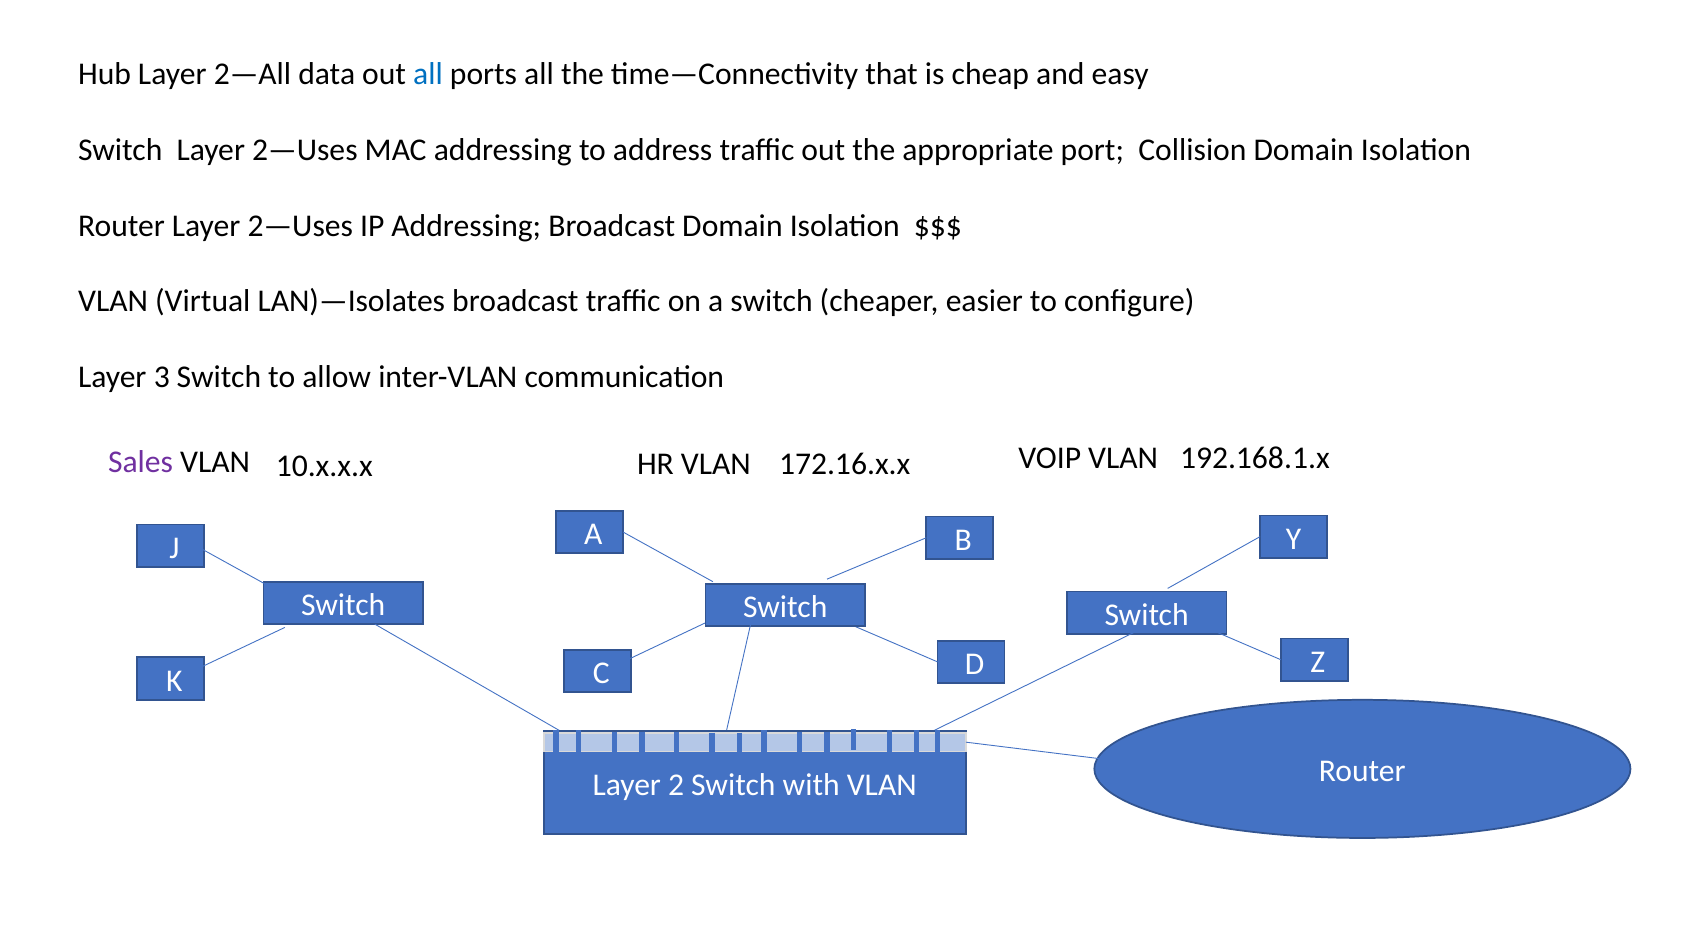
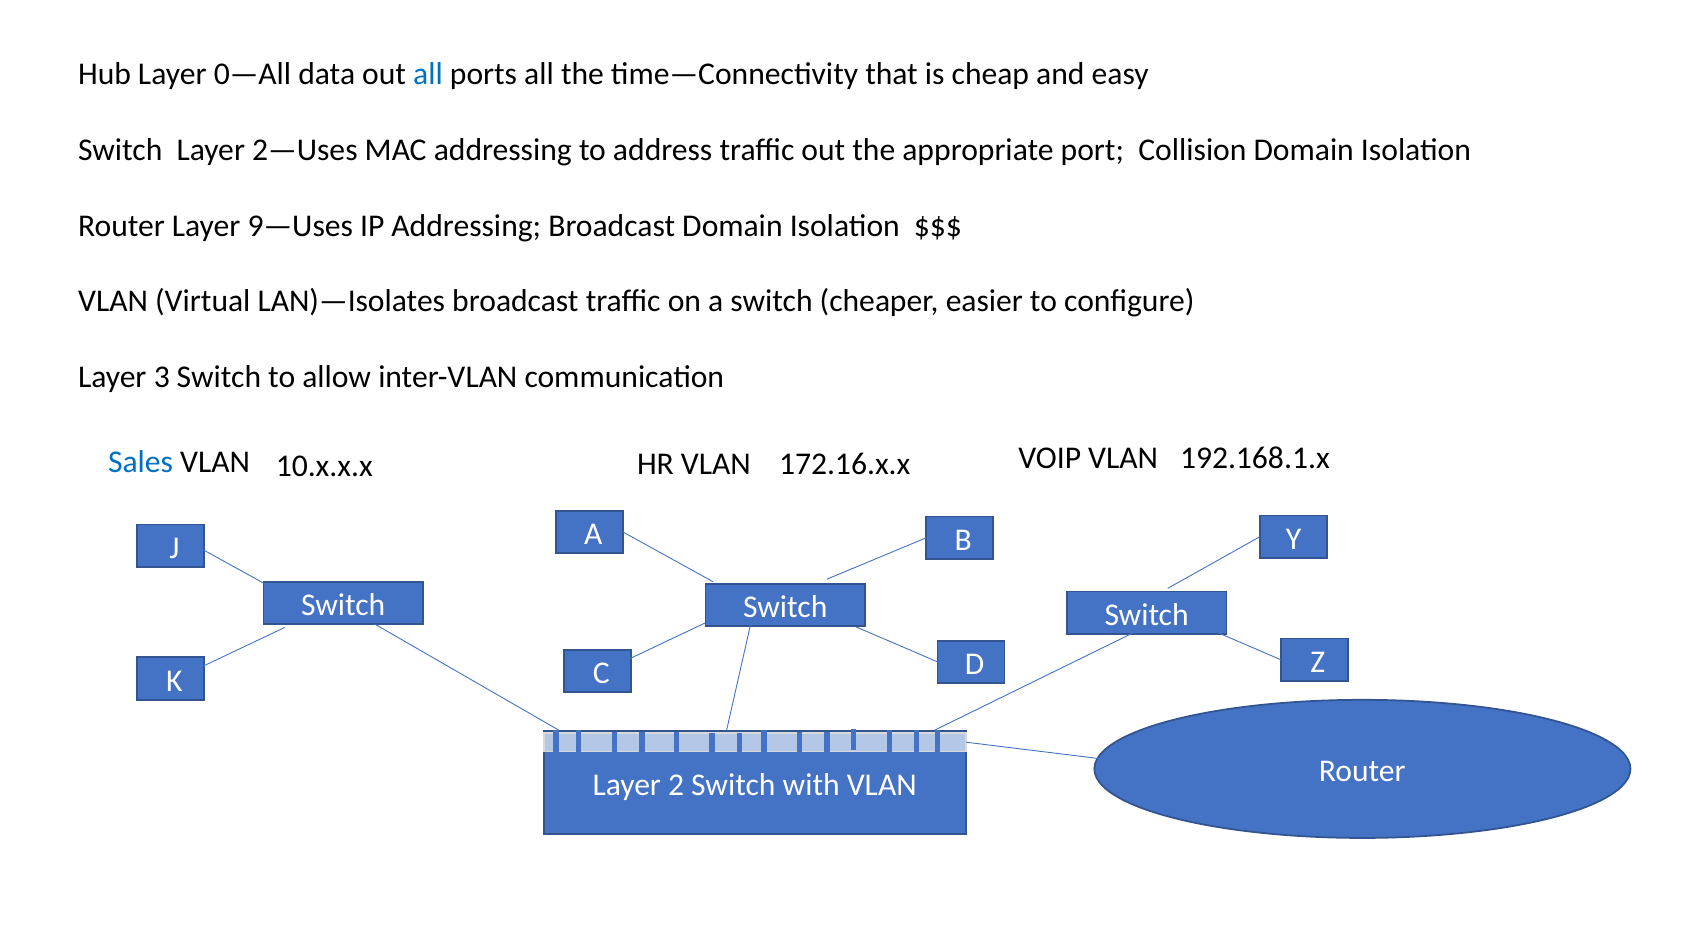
2—All: 2—All -> 0—All (253, 74)
Router Layer 2—Uses: 2—Uses -> 9—Uses (300, 226)
Sales colour: purple -> blue (141, 462)
